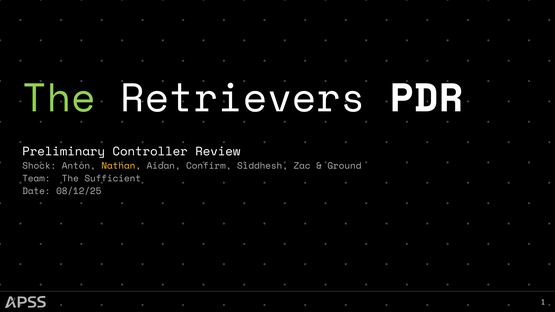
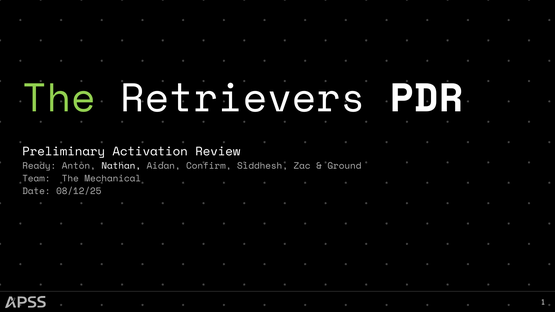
Controller: Controller -> Activation (150, 151)
Shock: Shock -> Ready (39, 166)
Nathan colour: yellow -> white (121, 166)
Sufficient: Sufficient -> Mechanical (113, 179)
